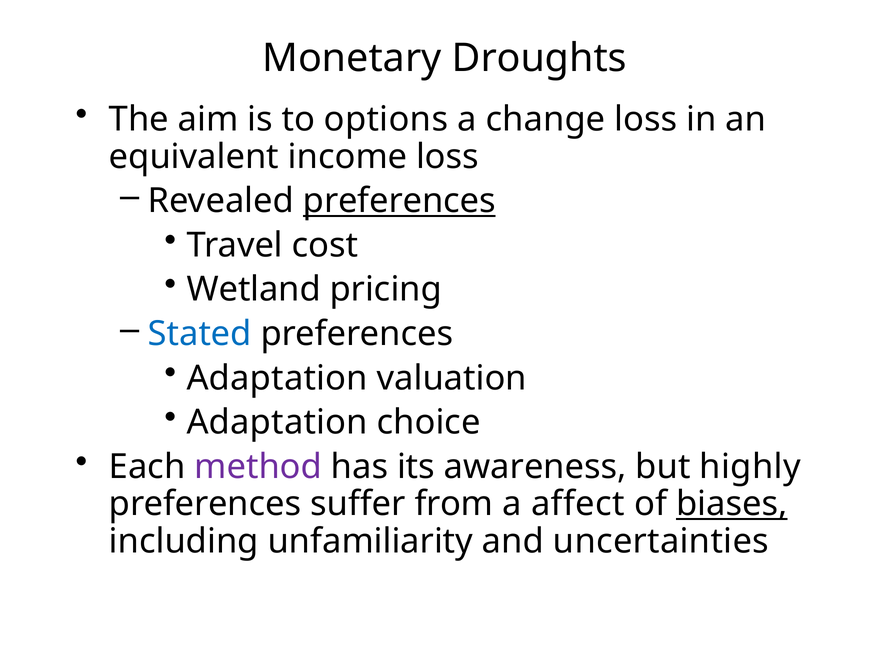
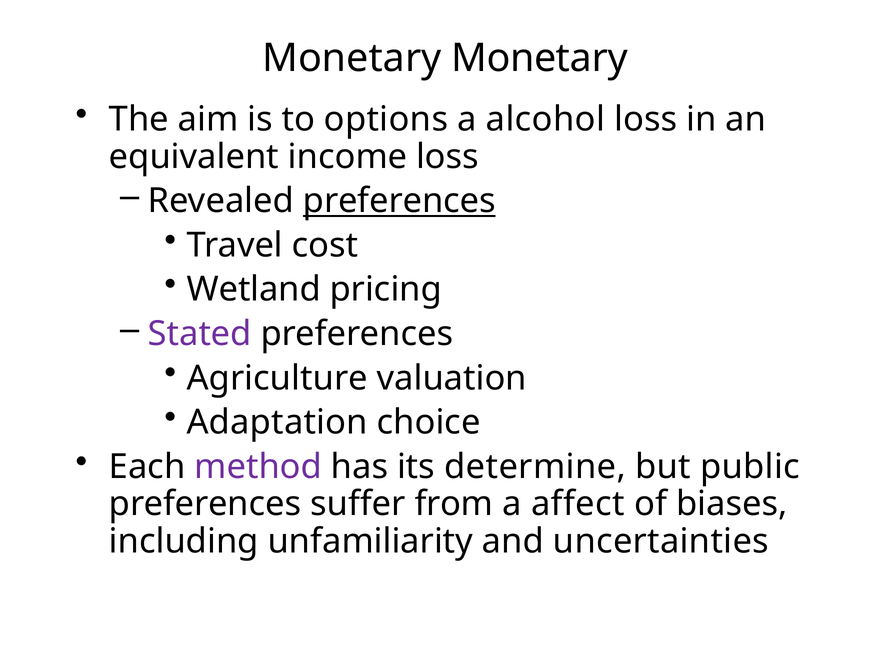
Monetary Droughts: Droughts -> Monetary (539, 58)
change: change -> alcohol (545, 119)
Stated colour: blue -> purple (200, 334)
Adaptation: Adaptation -> Agriculture (277, 378)
awareness: awareness -> determine (535, 467)
highly: highly -> public (750, 467)
biases underline: present -> none (732, 504)
